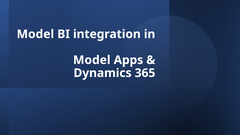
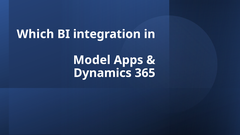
Model: Model -> Which (35, 34)
